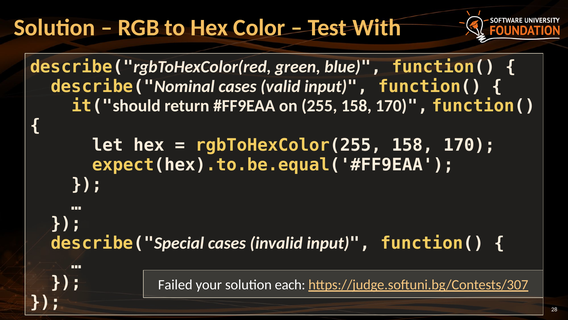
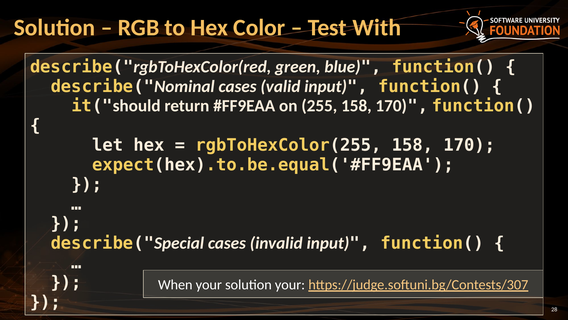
Failed: Failed -> When (175, 284)
solution each: each -> your (290, 284)
